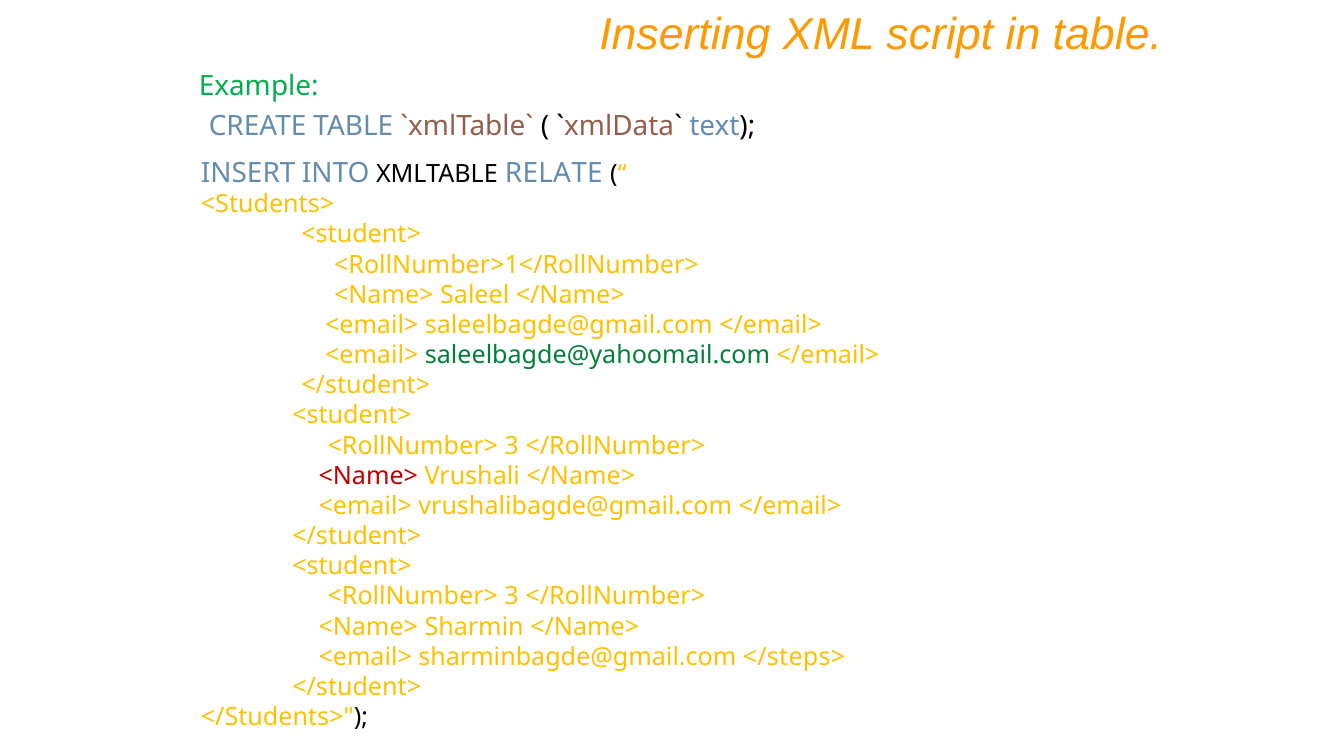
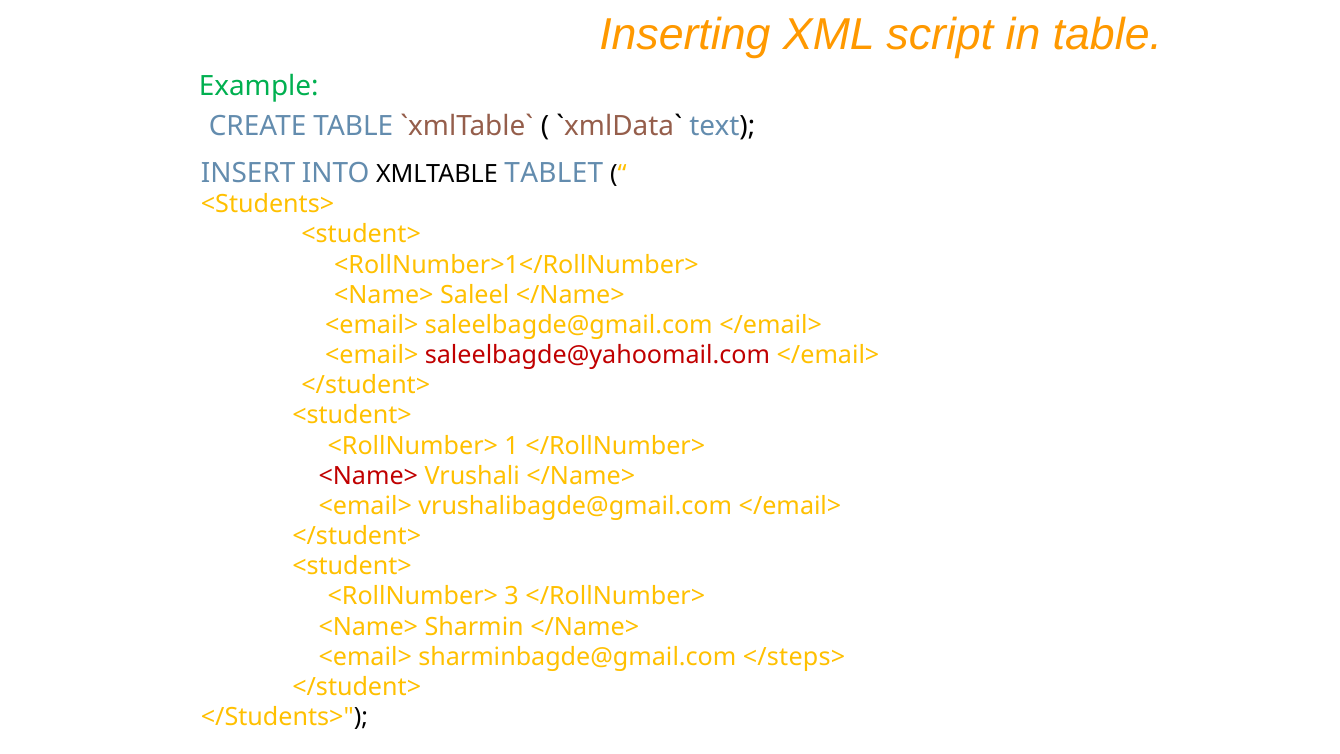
RELATE: RELATE -> TABLET (554, 173)
saleelbagde@yahoomail.com colour: green -> red (597, 355)
3: 3 -> 1 (512, 446)
